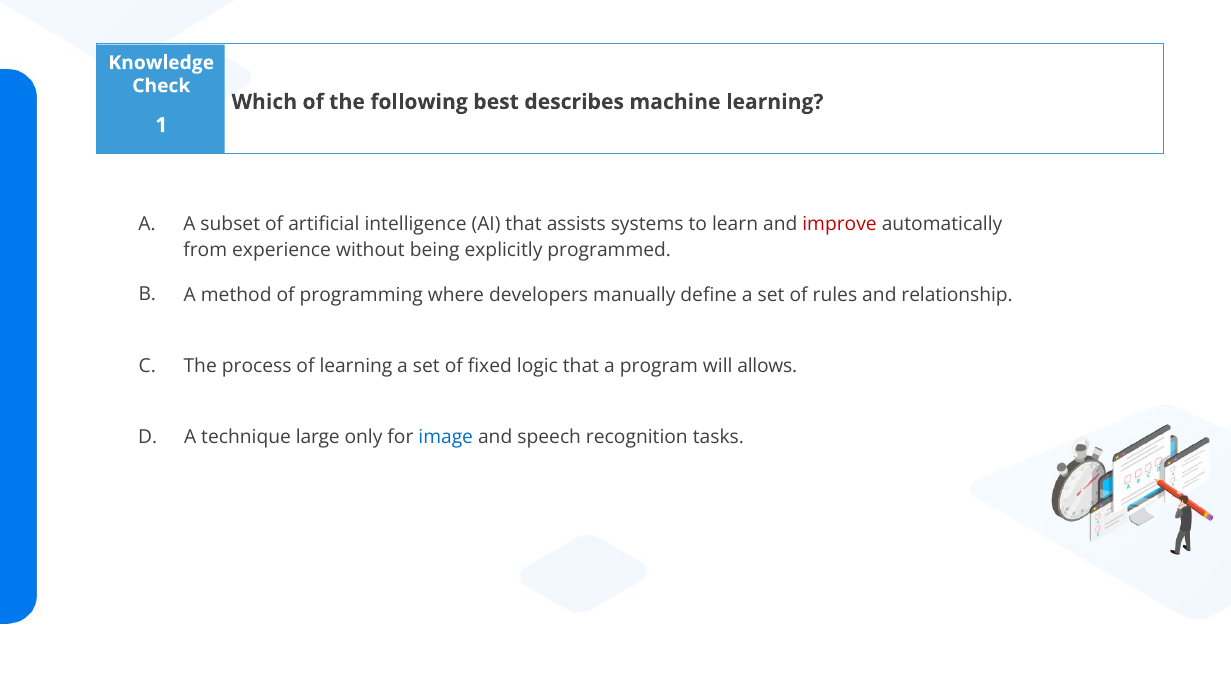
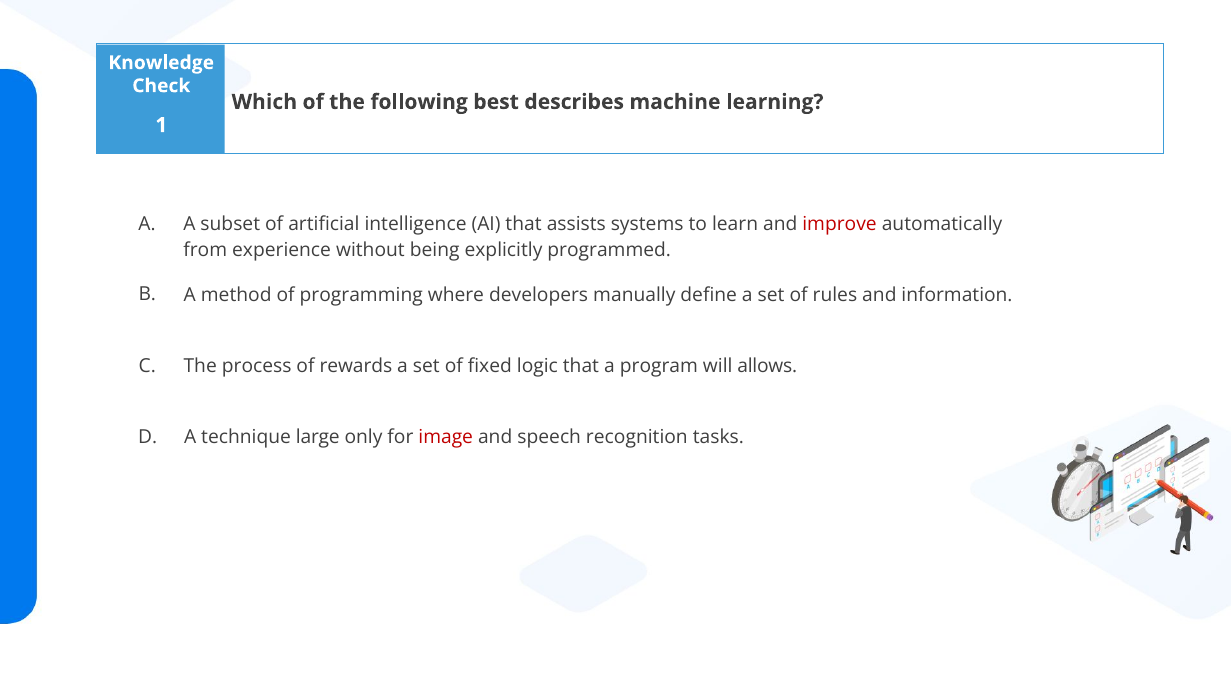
relationship: relationship -> information (957, 294)
of learning: learning -> rewards (356, 366)
image colour: blue -> red (446, 437)
